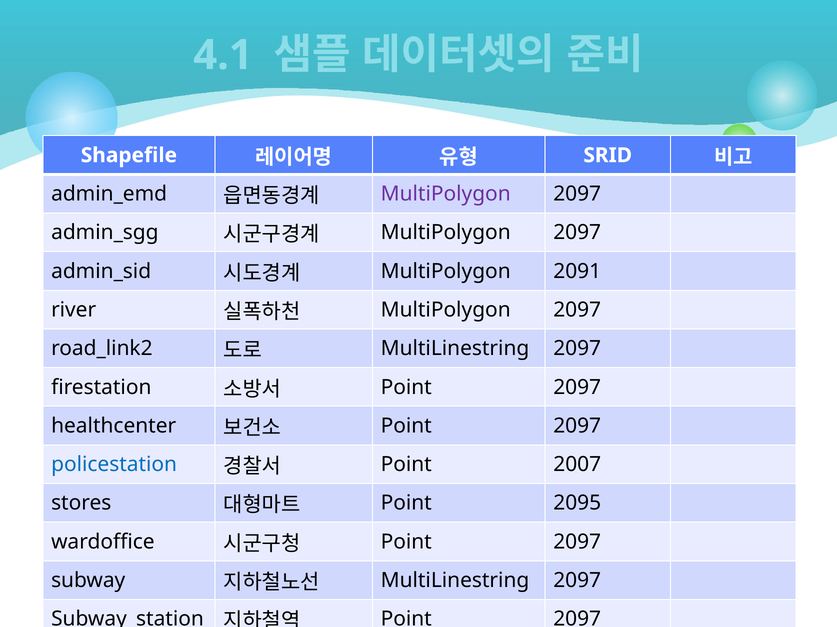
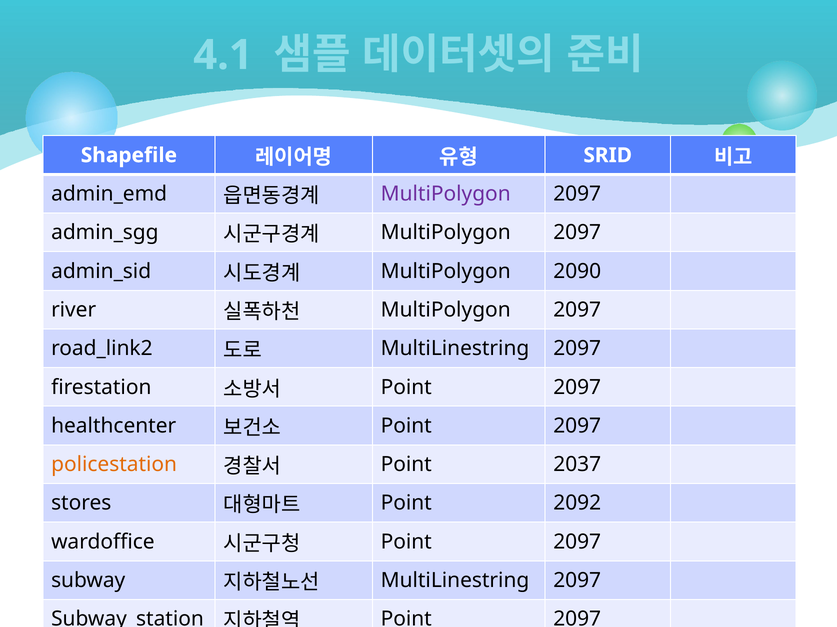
2091: 2091 -> 2090 (577, 272)
policestation colour: blue -> orange (114, 465)
2007: 2007 -> 2037 (577, 465)
2095: 2095 -> 2092 (577, 504)
